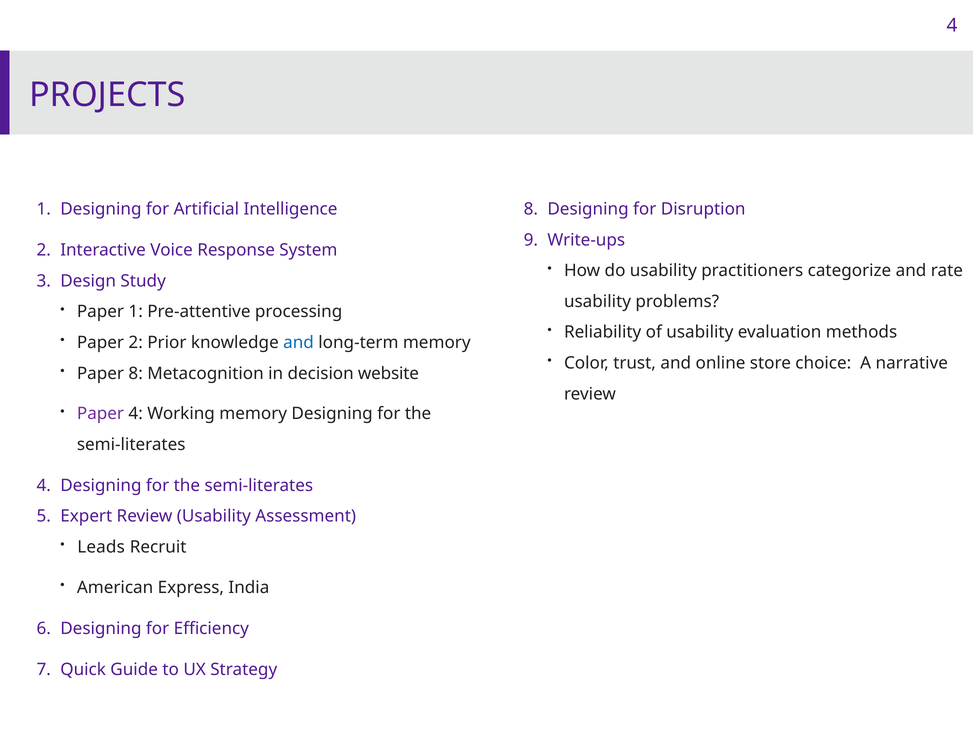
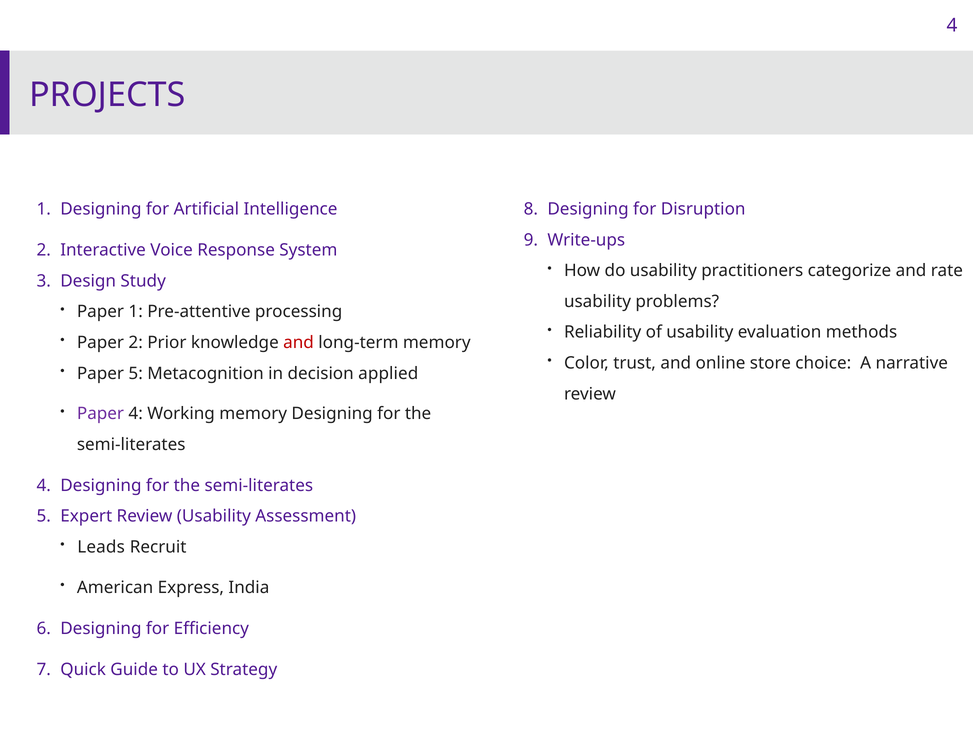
and colour: blue -> red (299, 342)
Paper 8: 8 -> 5 (136, 373)
website: website -> applied (388, 373)
